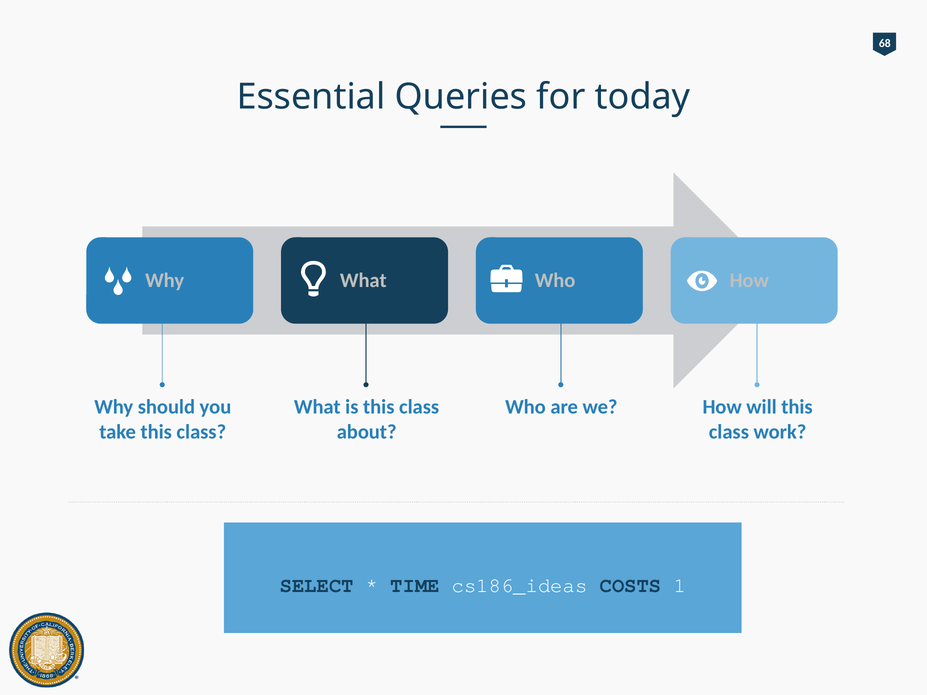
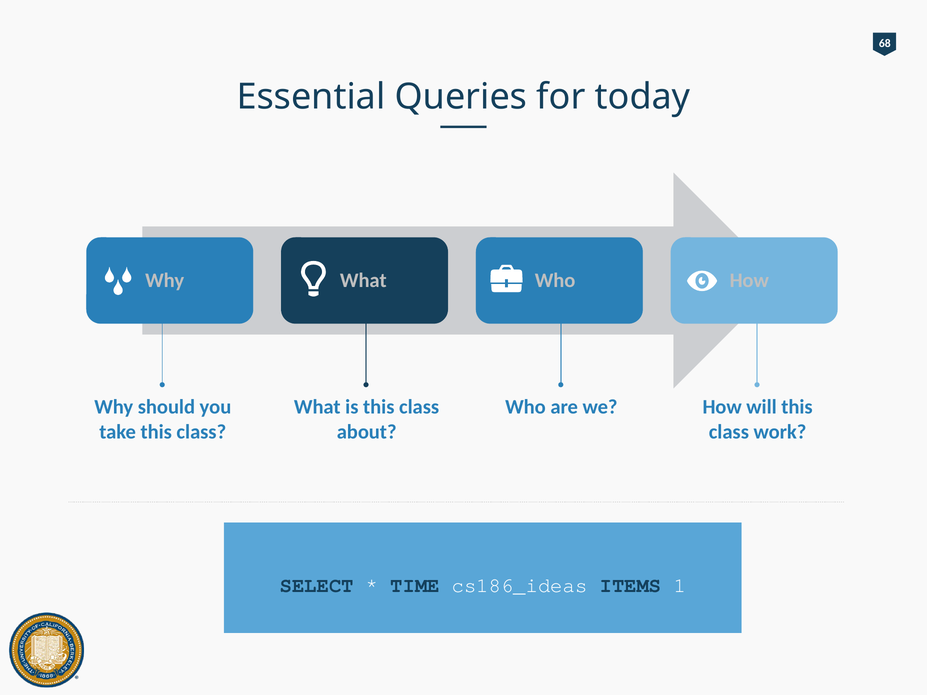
COSTS: COSTS -> ITEMS (631, 586)
